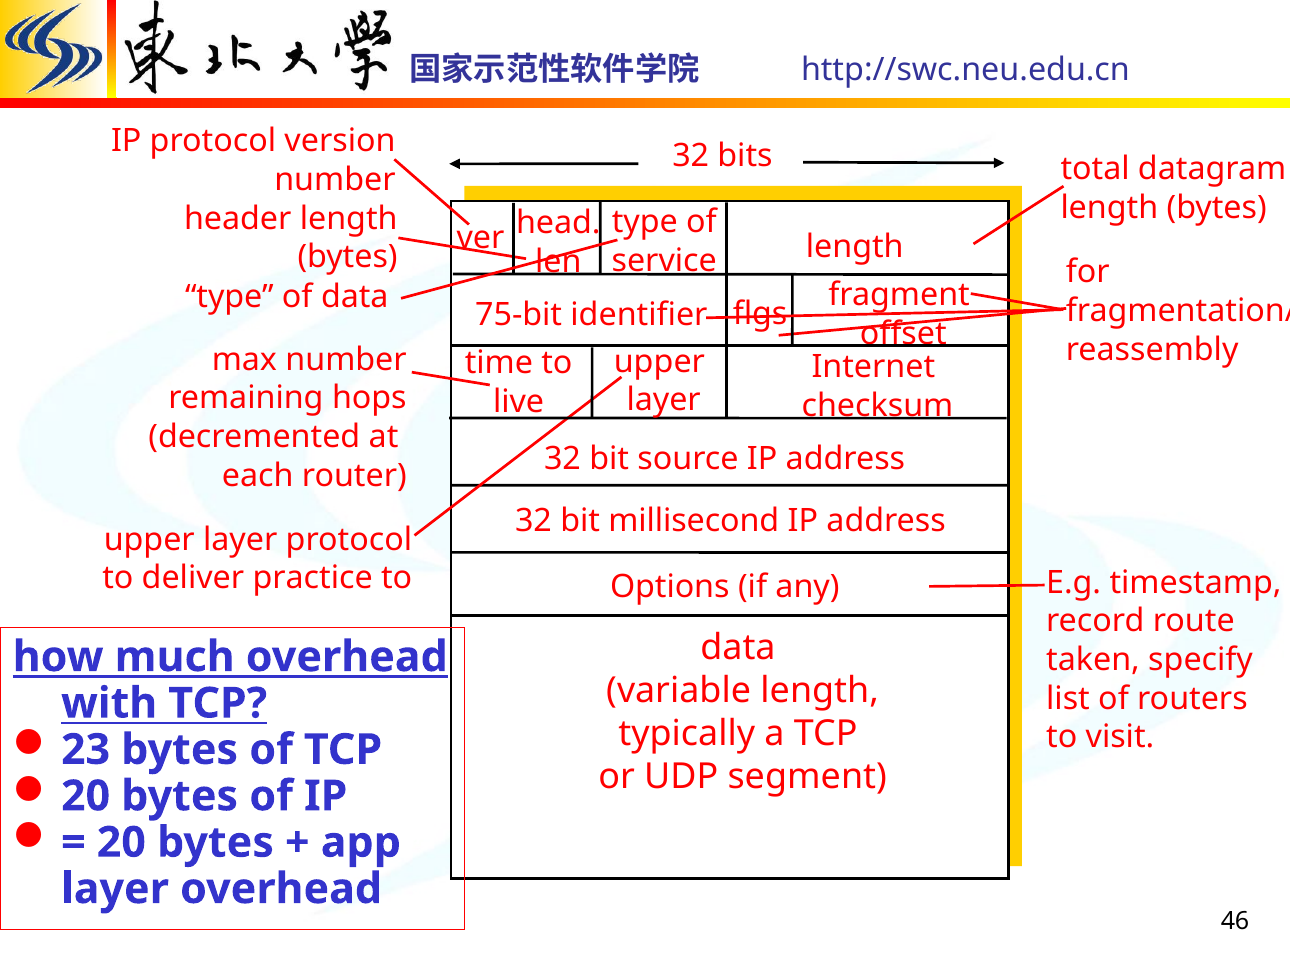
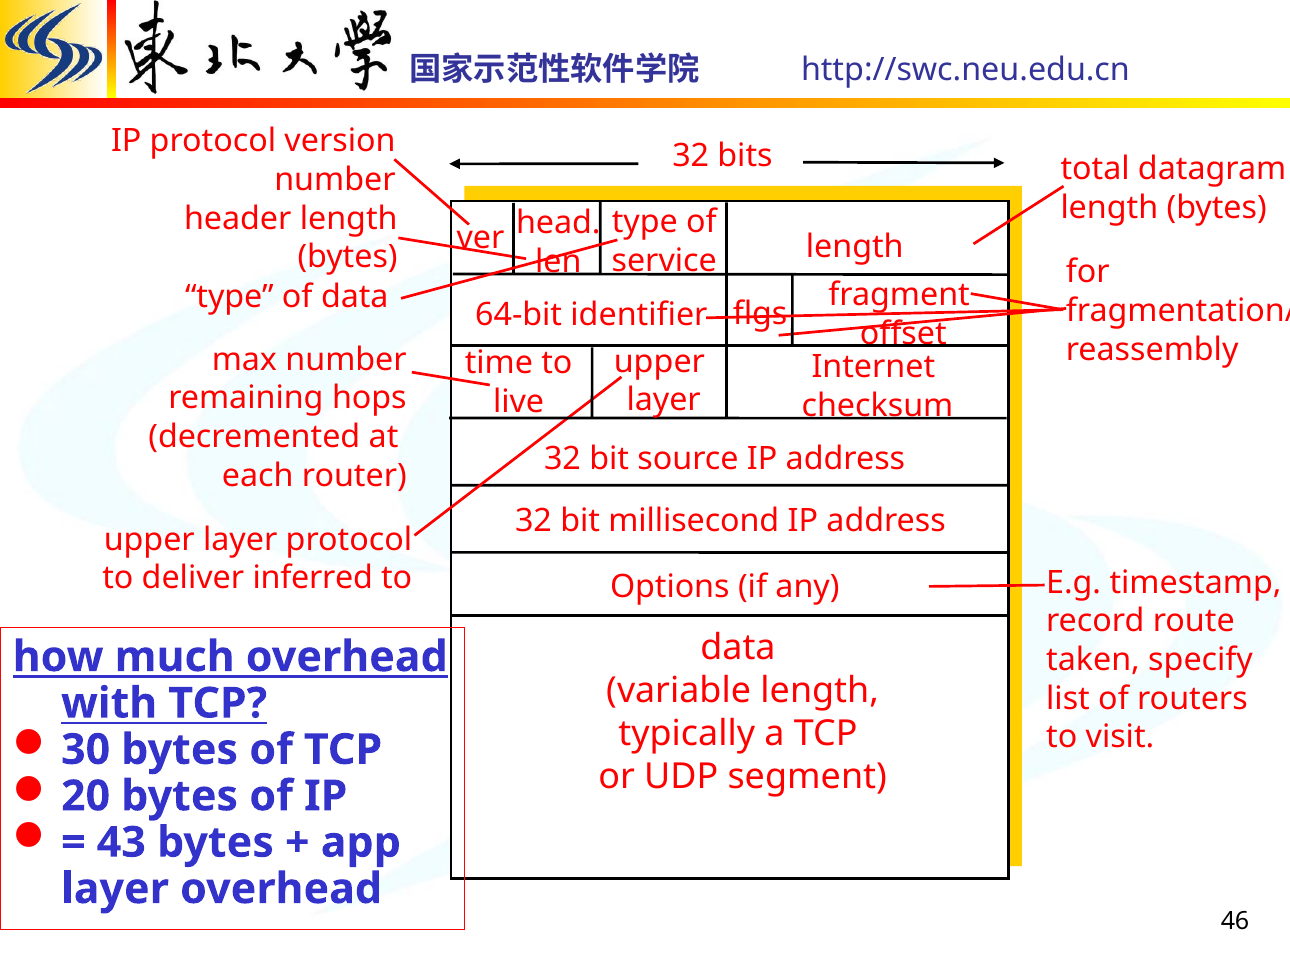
75-bit: 75-bit -> 64-bit (519, 315)
practice: practice -> inferred (313, 579)
23: 23 -> 30 (86, 750)
20: 20 -> 43 (121, 843)
